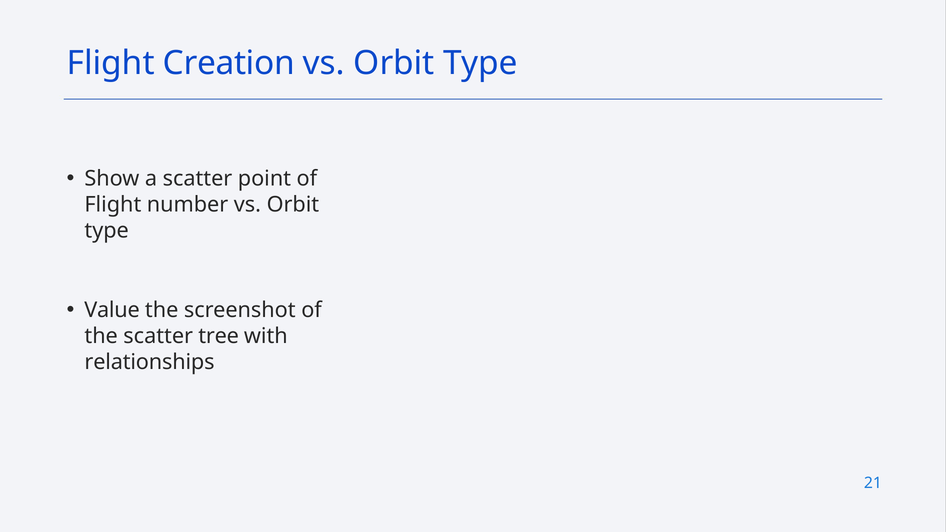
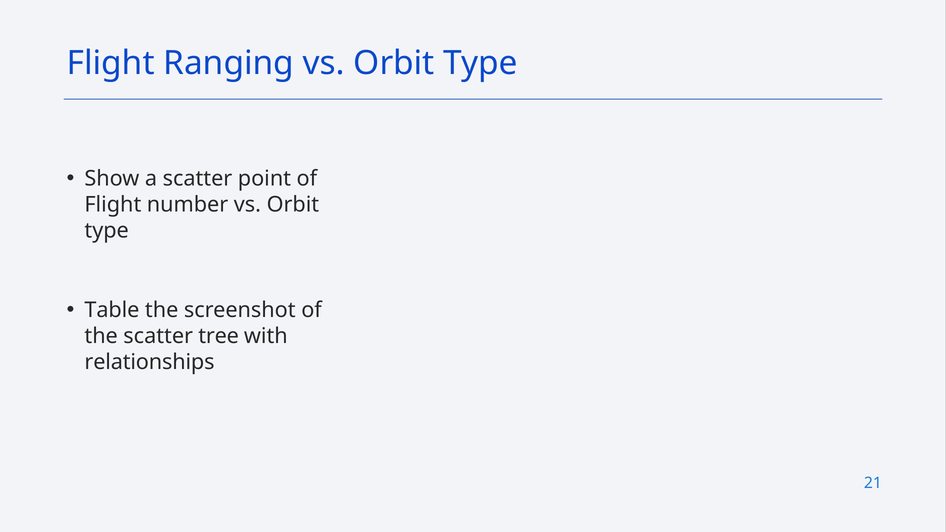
Creation: Creation -> Ranging (229, 63)
Value: Value -> Table (112, 310)
